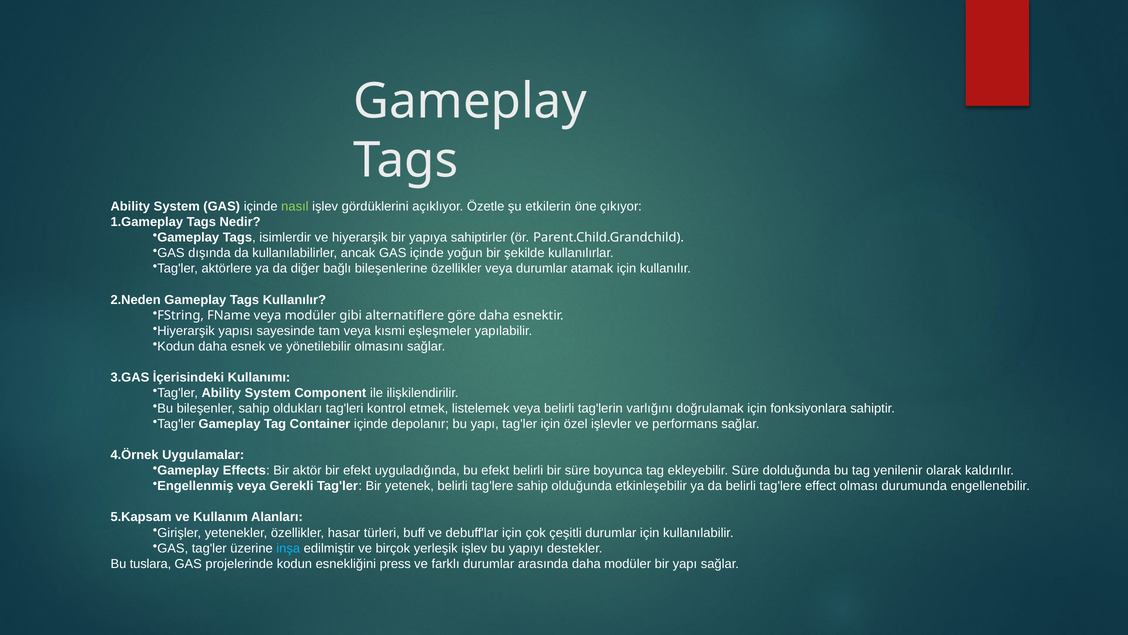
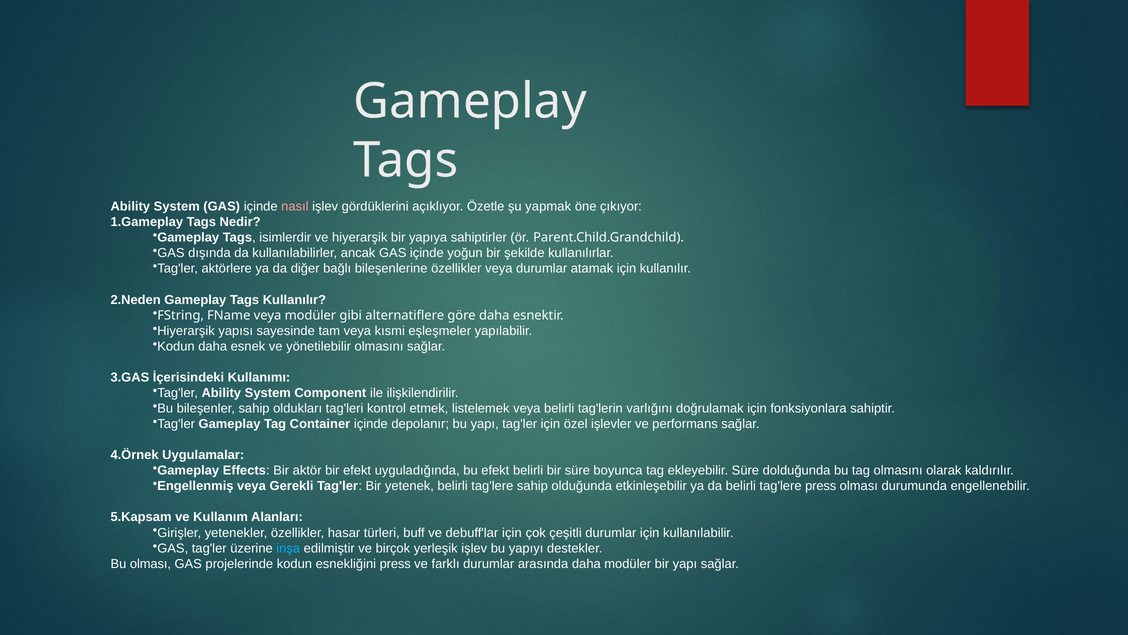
nasıl colour: light green -> pink (295, 206)
etkilerin: etkilerin -> yapmak (548, 206)
tag yenilenir: yenilenir -> olmasını (898, 470)
tag'lere effect: effect -> press (821, 486)
Bu tuslara: tuslara -> olması (150, 563)
